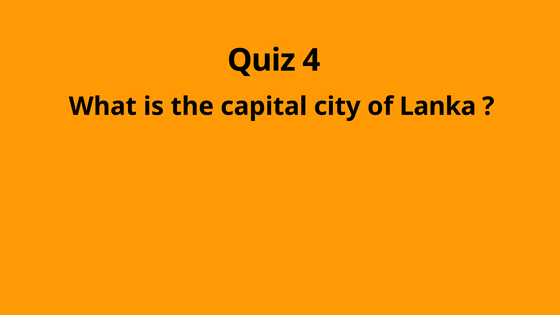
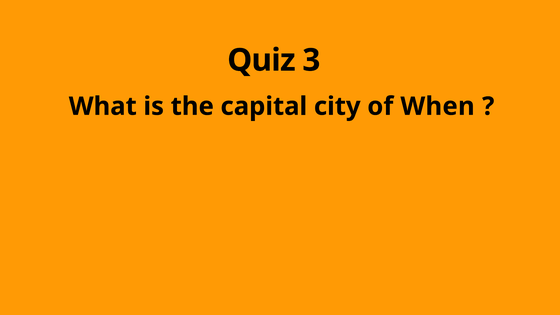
4: 4 -> 3 (311, 60)
Lanka: Lanka -> When (438, 106)
